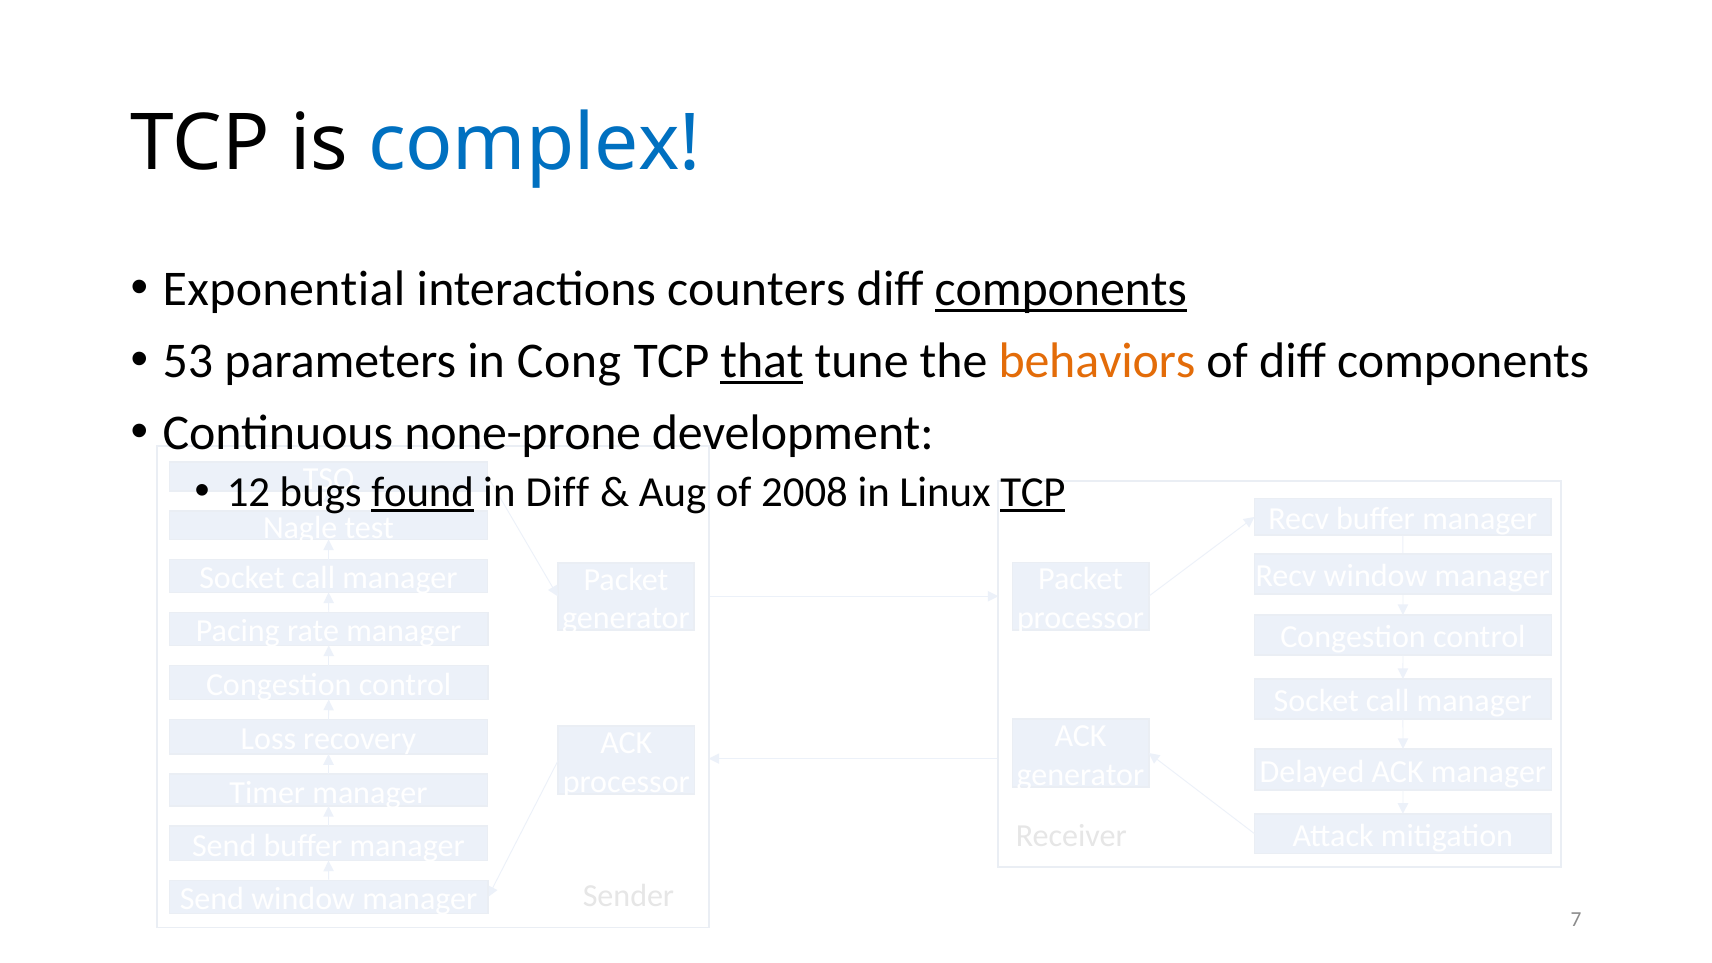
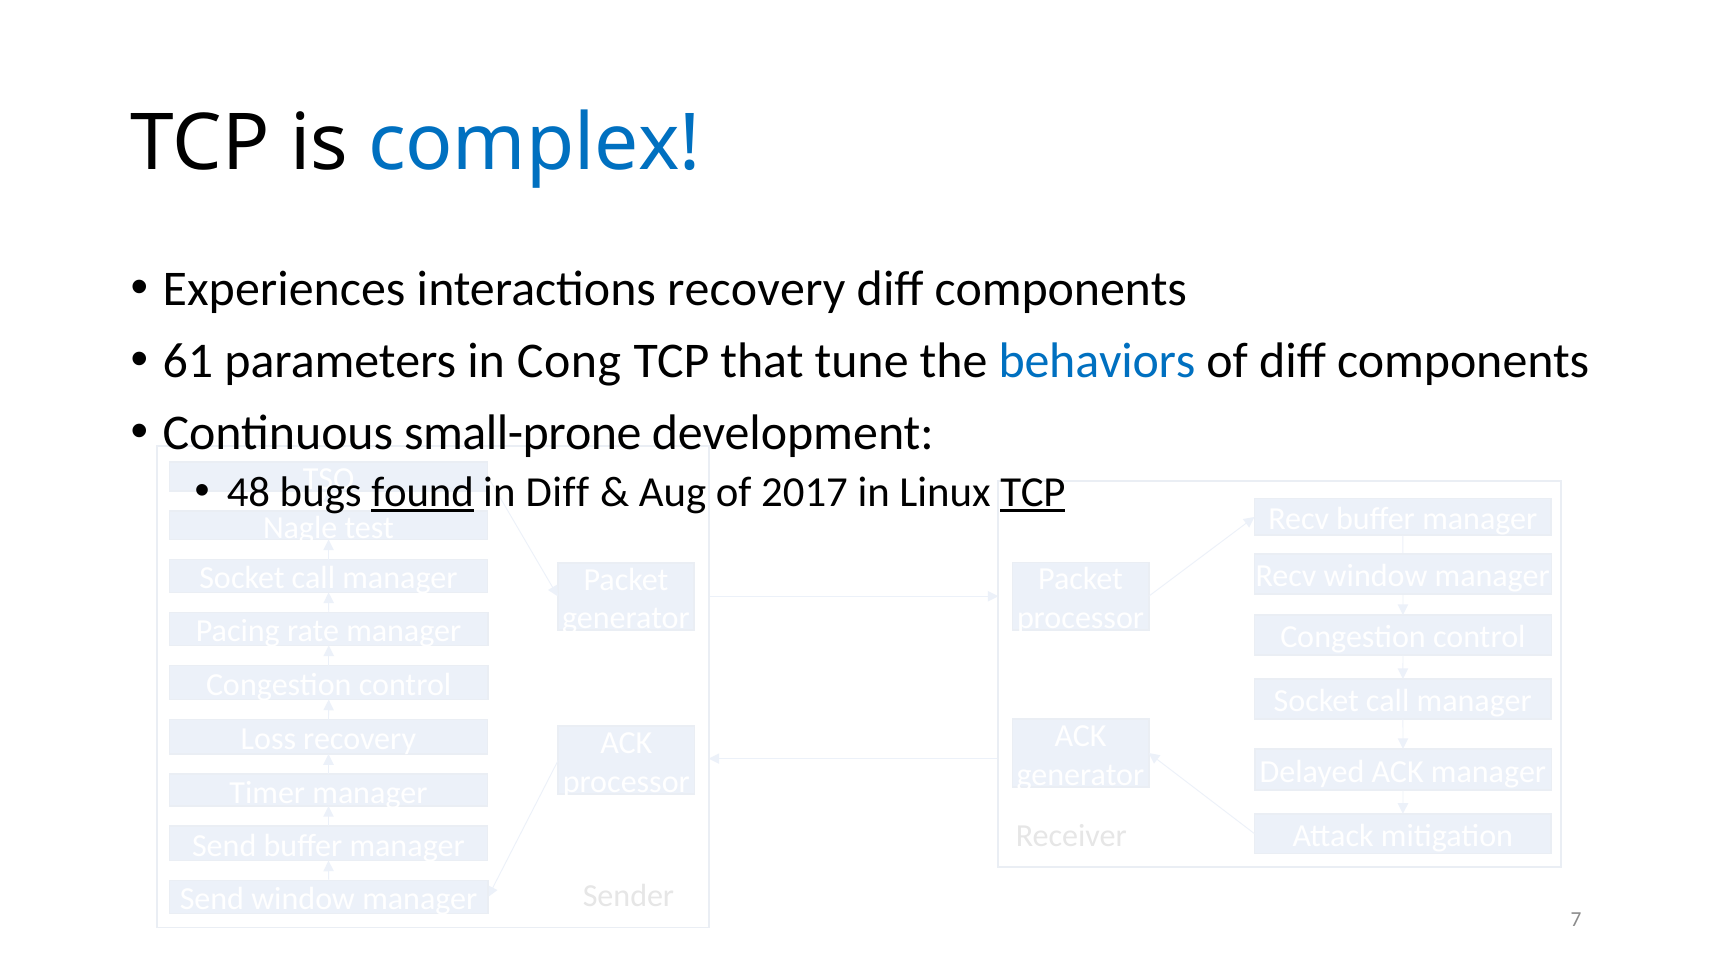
Exponential: Exponential -> Experiences (284, 289)
interactions counters: counters -> recovery (756, 289)
components underline: present -> none (1061, 289)
53: 53 -> 61 (188, 361)
that underline: present -> none (762, 361)
behaviors colour: orange -> blue (1097, 361)
none-prone: none-prone -> small-prone (523, 433)
12: 12 -> 48 (248, 492)
2008: 2008 -> 2017 (805, 492)
